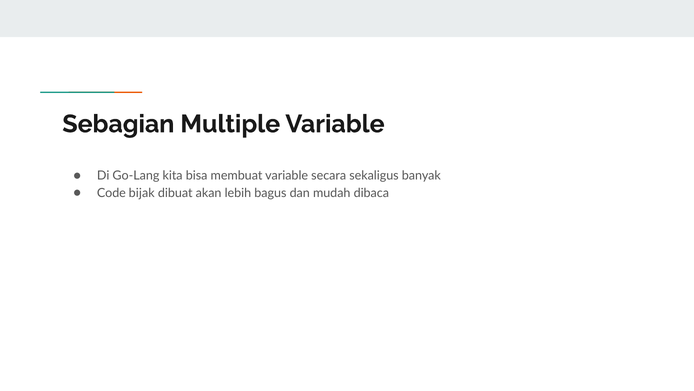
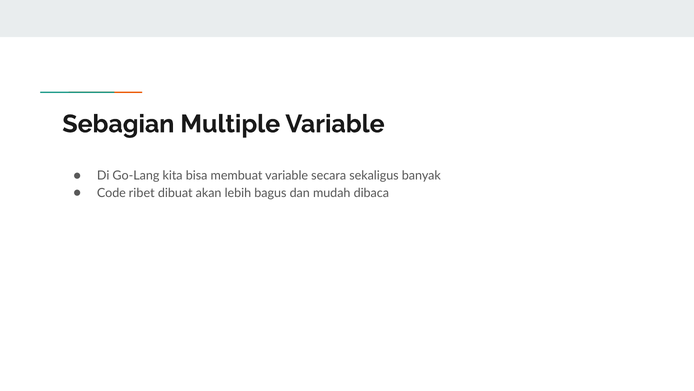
bijak: bijak -> ribet (142, 193)
